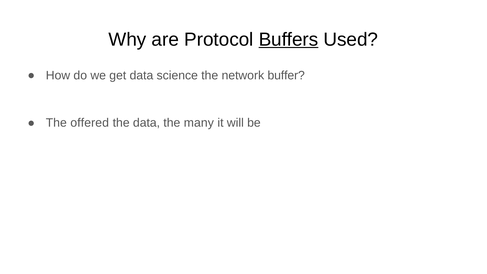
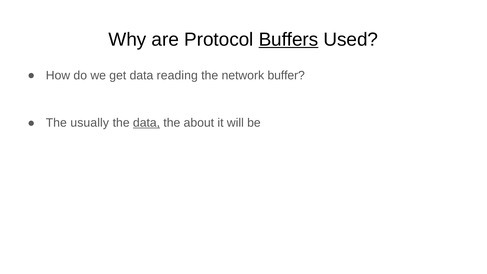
science: science -> reading (177, 75)
offered: offered -> usually (90, 123)
data underline: none -> present (147, 123)
many: many -> about (199, 123)
